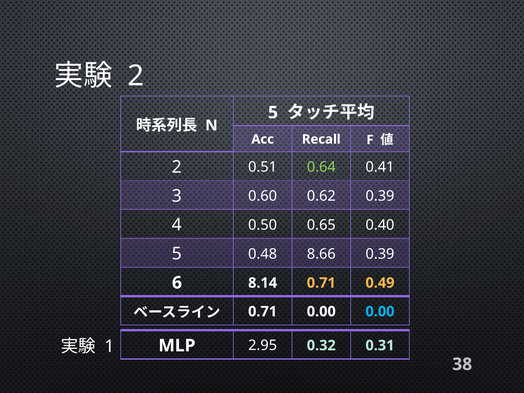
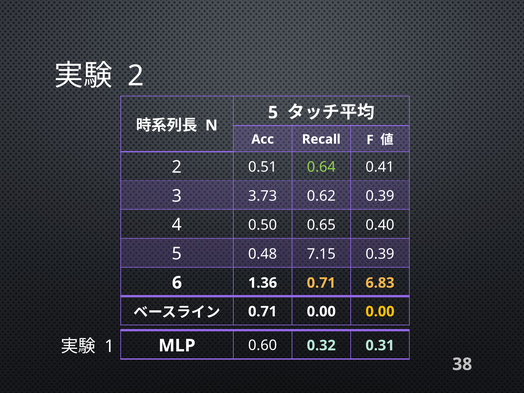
0.60: 0.60 -> 3.73 (263, 196)
8.66: 8.66 -> 7.15 (321, 254)
8.14: 8.14 -> 1.36 (263, 283)
0.49: 0.49 -> 6.83 (380, 283)
0.00 colour: light blue -> yellow (380, 312)
2.95: 2.95 -> 0.60 (263, 345)
